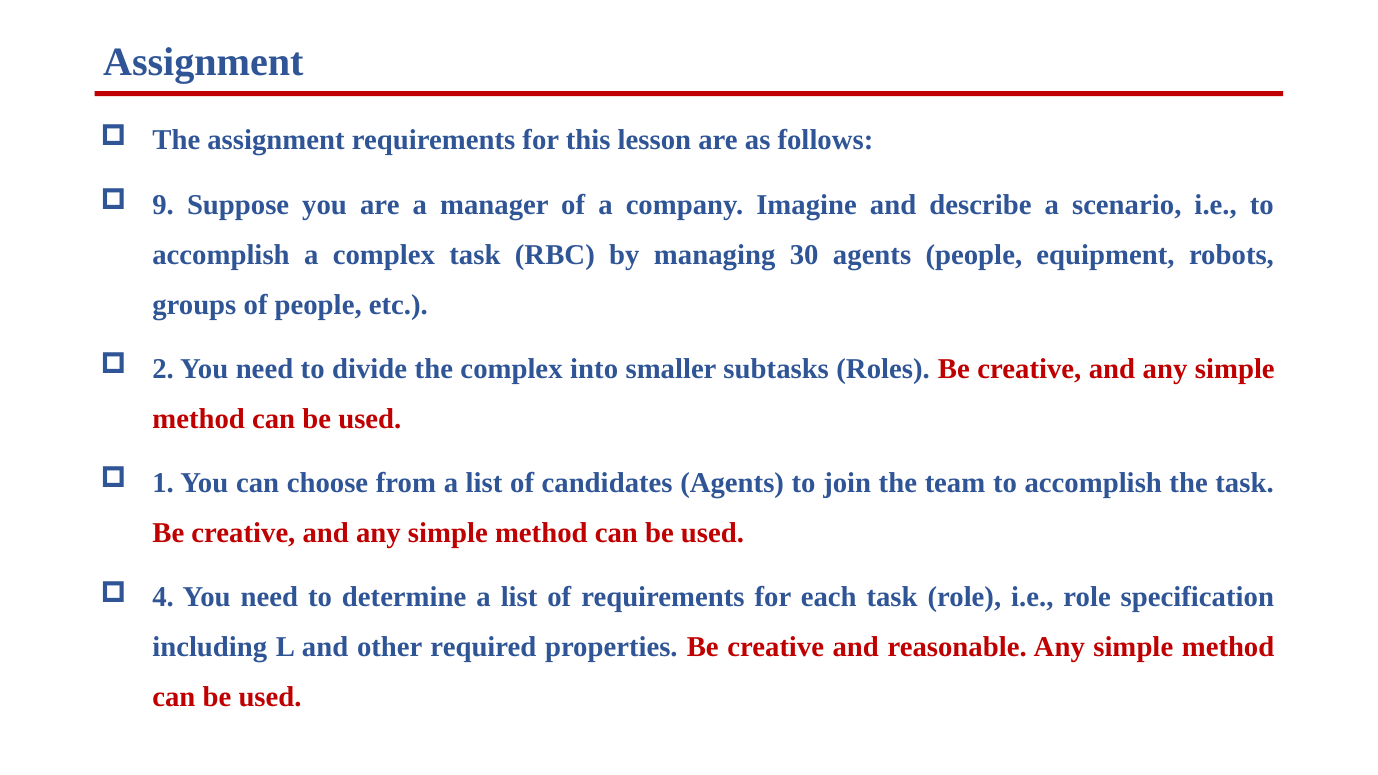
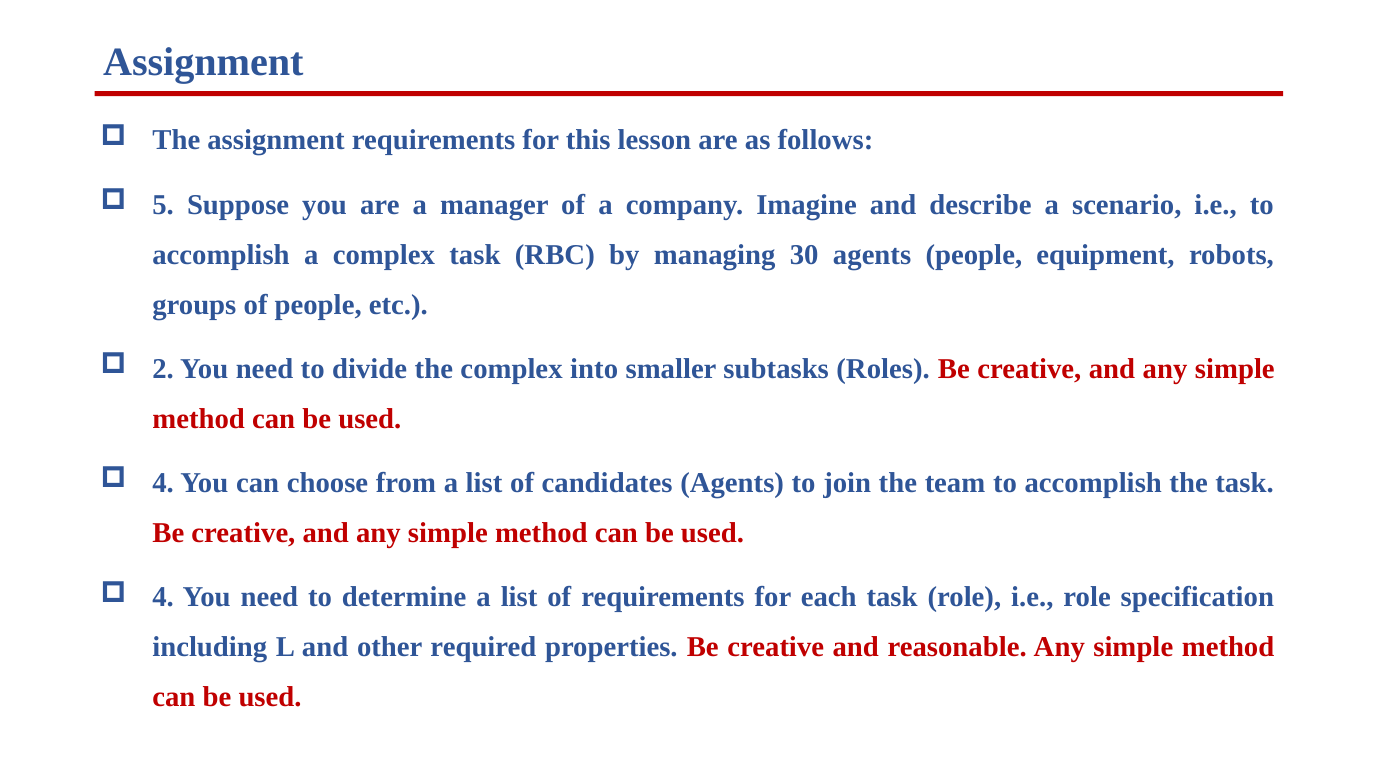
9: 9 -> 5 (163, 205)
1: 1 -> 4 (163, 483)
